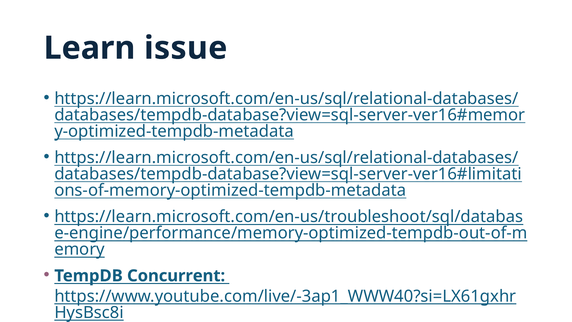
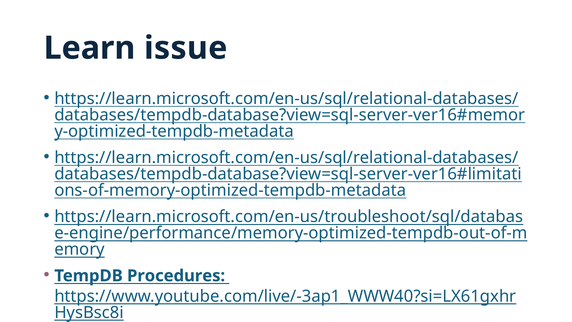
Concurrent: Concurrent -> Procedures (176, 276)
